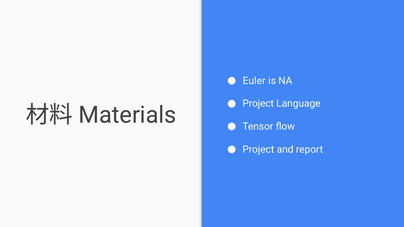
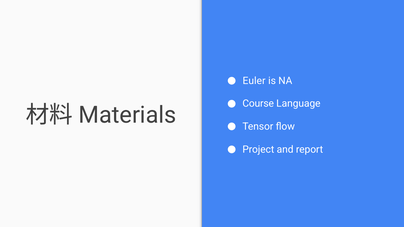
Project: Project -> Course (258, 104)
